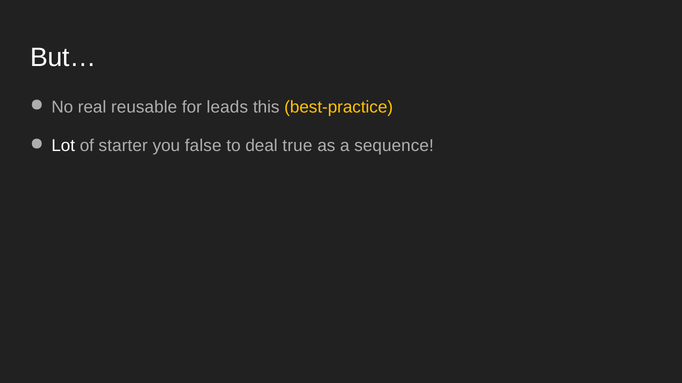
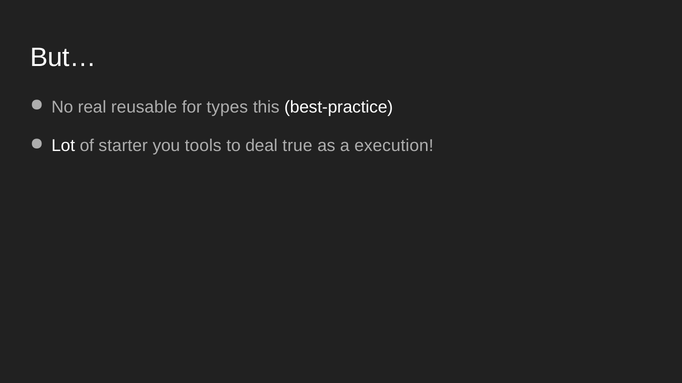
leads: leads -> types (227, 107)
best-practice colour: yellow -> white (339, 107)
false: false -> tools (203, 146)
sequence: sequence -> execution (394, 146)
